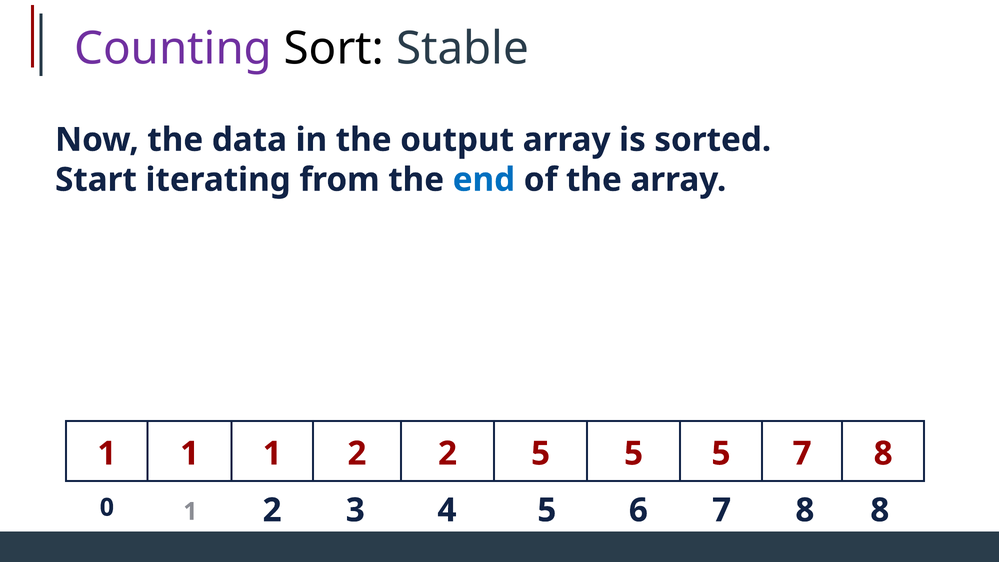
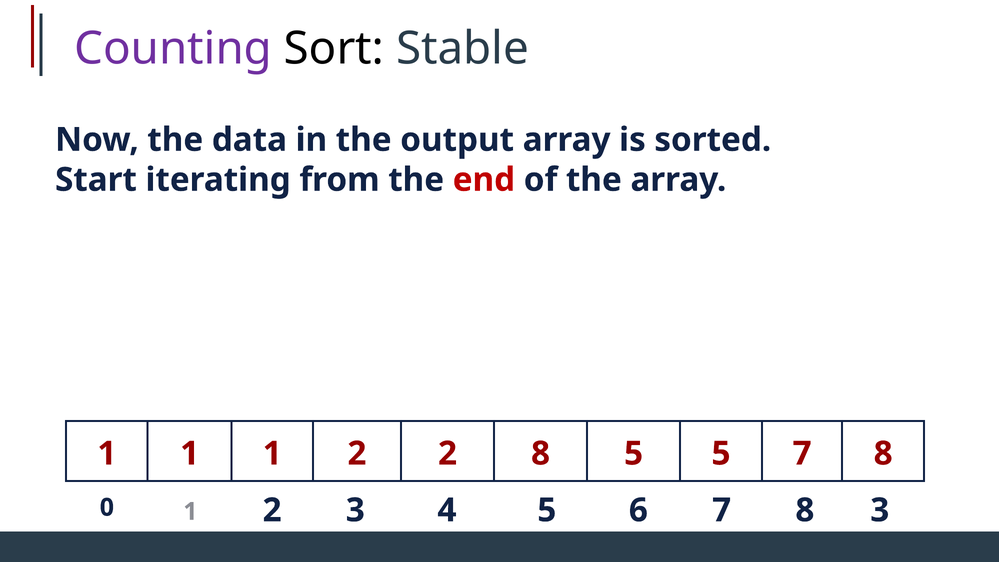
end colour: blue -> red (484, 180)
2 5: 5 -> 8 (541, 454)
8 8: 8 -> 3 (880, 510)
